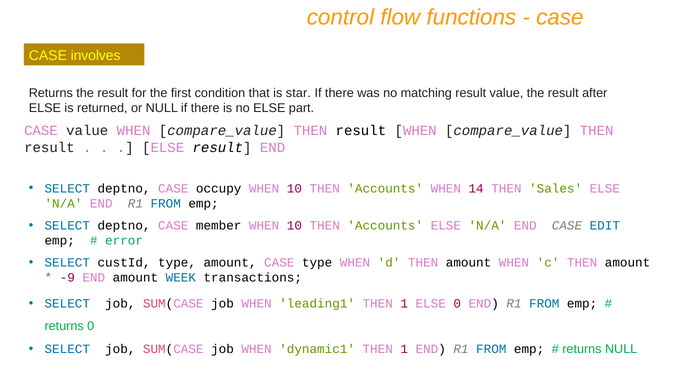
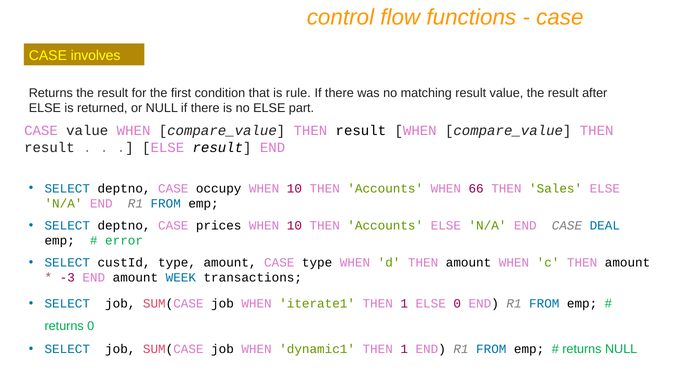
star: star -> rule (298, 93)
14: 14 -> 66 (476, 188)
member: member -> prices (219, 225)
EDIT: EDIT -> DEAL (605, 225)
-9: -9 -> -3 (67, 277)
leading1: leading1 -> iterate1 (317, 303)
